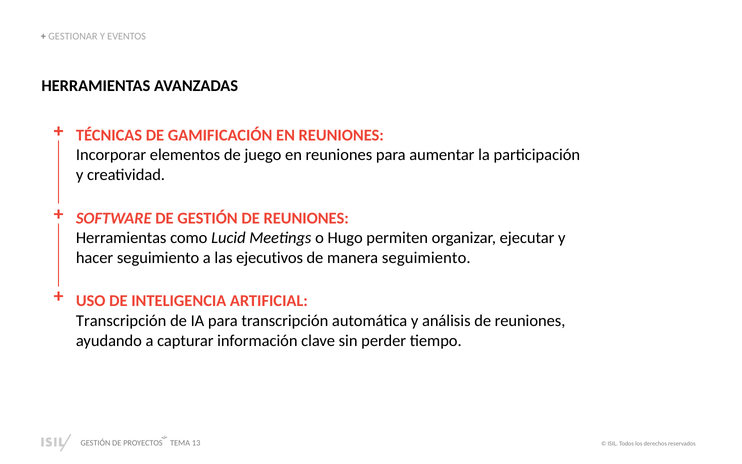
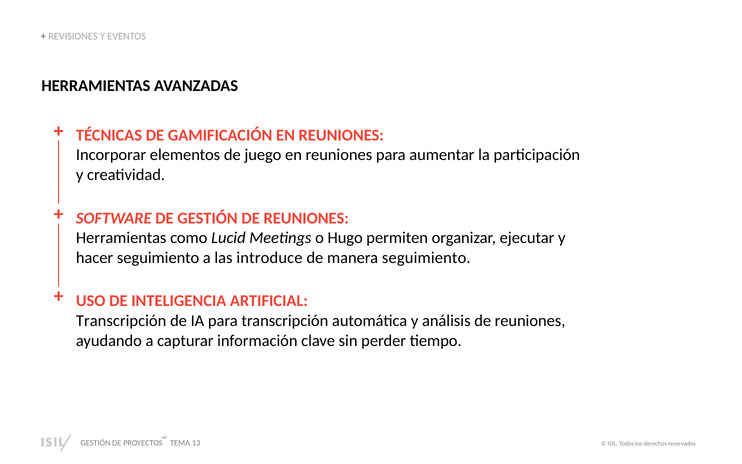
GESTIONAR: GESTIONAR -> REVISIONES (73, 36)
ejecutivos: ejecutivos -> introduce (269, 258)
